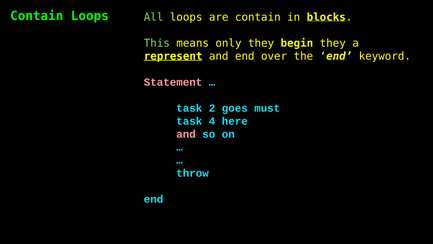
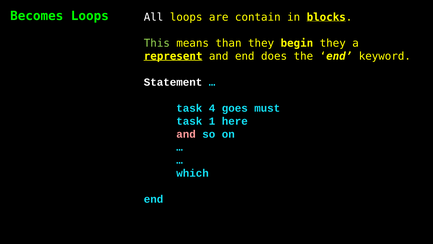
Contain: Contain -> Becomes (37, 16)
All colour: light green -> white (154, 17)
only: only -> than (228, 43)
over: over -> does (274, 56)
Statement colour: pink -> white (173, 82)
2: 2 -> 4 (212, 108)
4: 4 -> 1 (212, 121)
throw: throw -> which (193, 173)
